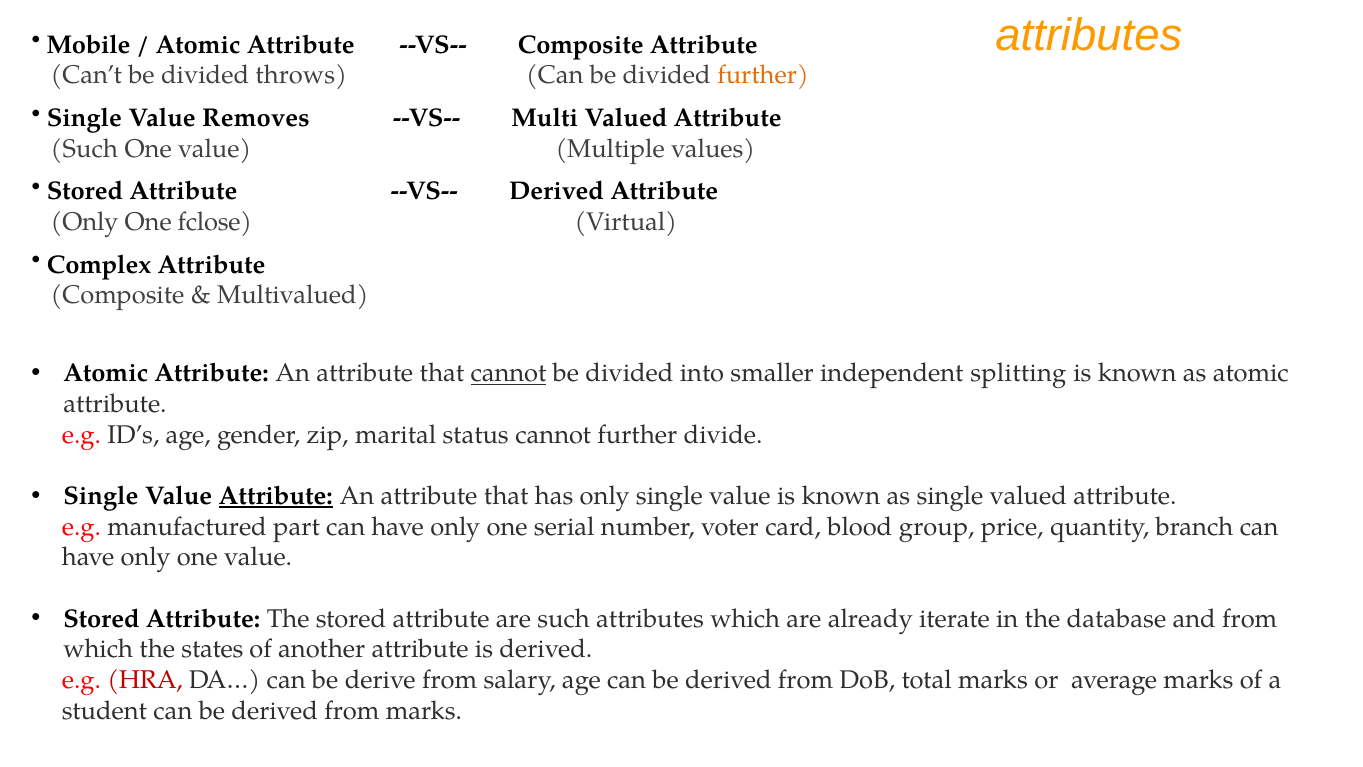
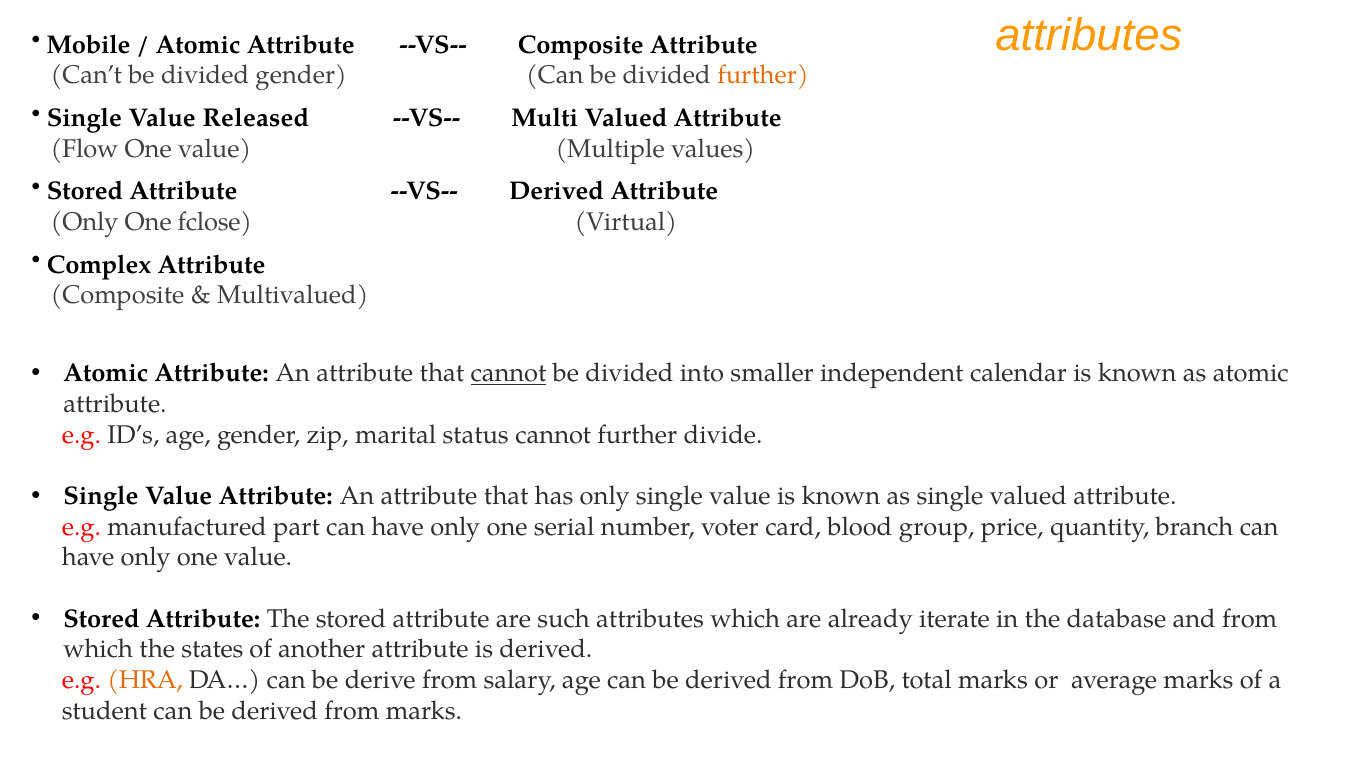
divided throws: throws -> gender (301, 75)
Removes: Removes -> Released (256, 118)
Such: Such -> Flow (85, 149)
splitting: splitting -> calendar (1018, 373)
Attribute underline: present -> none (276, 496)
HRA colour: red -> orange (145, 680)
